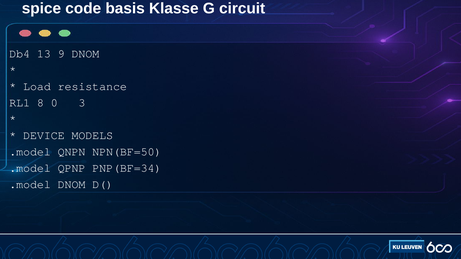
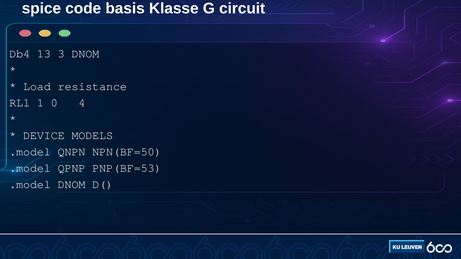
9: 9 -> 3 (61, 54)
8: 8 -> 1 (40, 103)
3: 3 -> 4 (82, 103)
PNP(BF=34: PNP(BF=34 -> PNP(BF=53 (127, 168)
